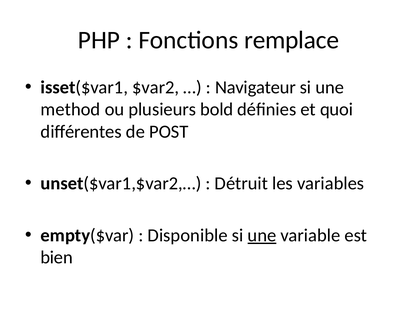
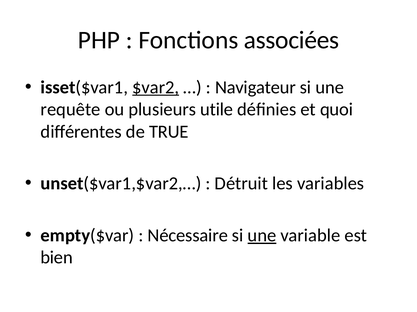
remplace: remplace -> associées (292, 40)
$var2 underline: none -> present (156, 87)
method: method -> requête (71, 110)
bold: bold -> utile (217, 110)
POST: POST -> TRUE (169, 132)
Disponible: Disponible -> Nécessaire (188, 236)
